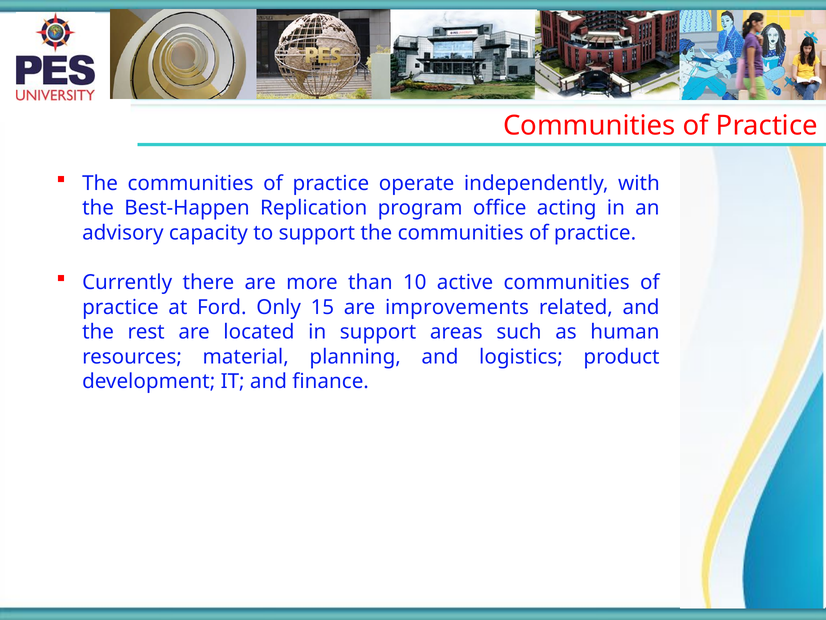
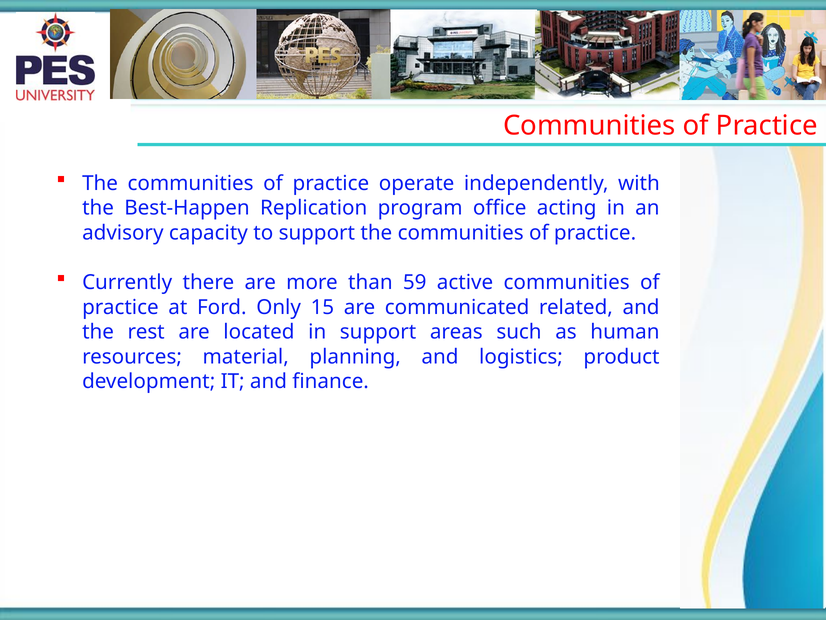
10: 10 -> 59 (415, 282)
improvements: improvements -> communicated (457, 307)
